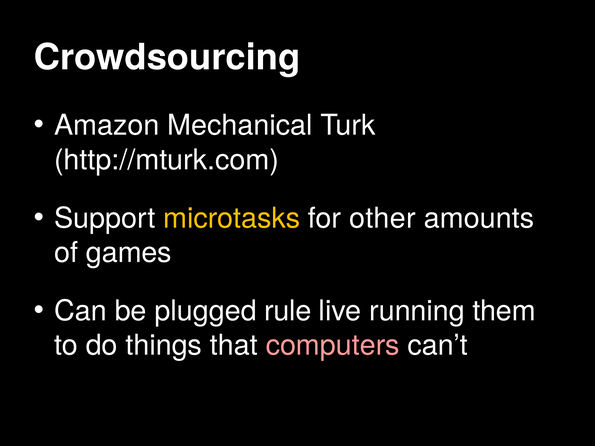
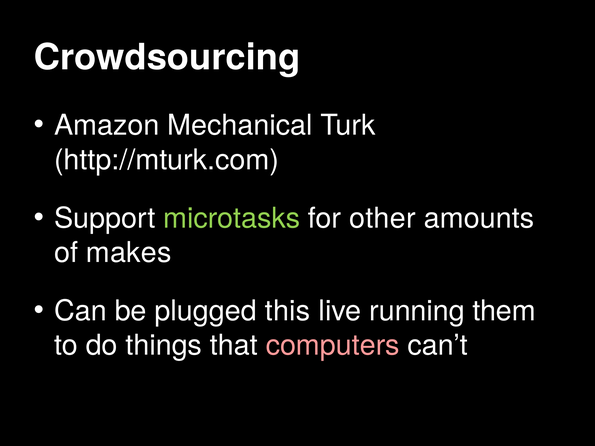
microtasks colour: yellow -> light green (232, 218)
games: games -> makes (129, 253)
rule: rule -> this (288, 311)
